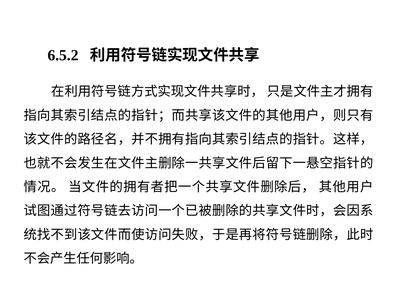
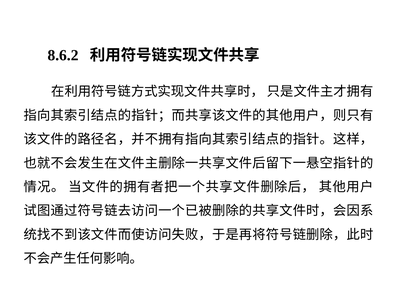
6.5.2: 6.5.2 -> 8.6.2 (63, 55)
